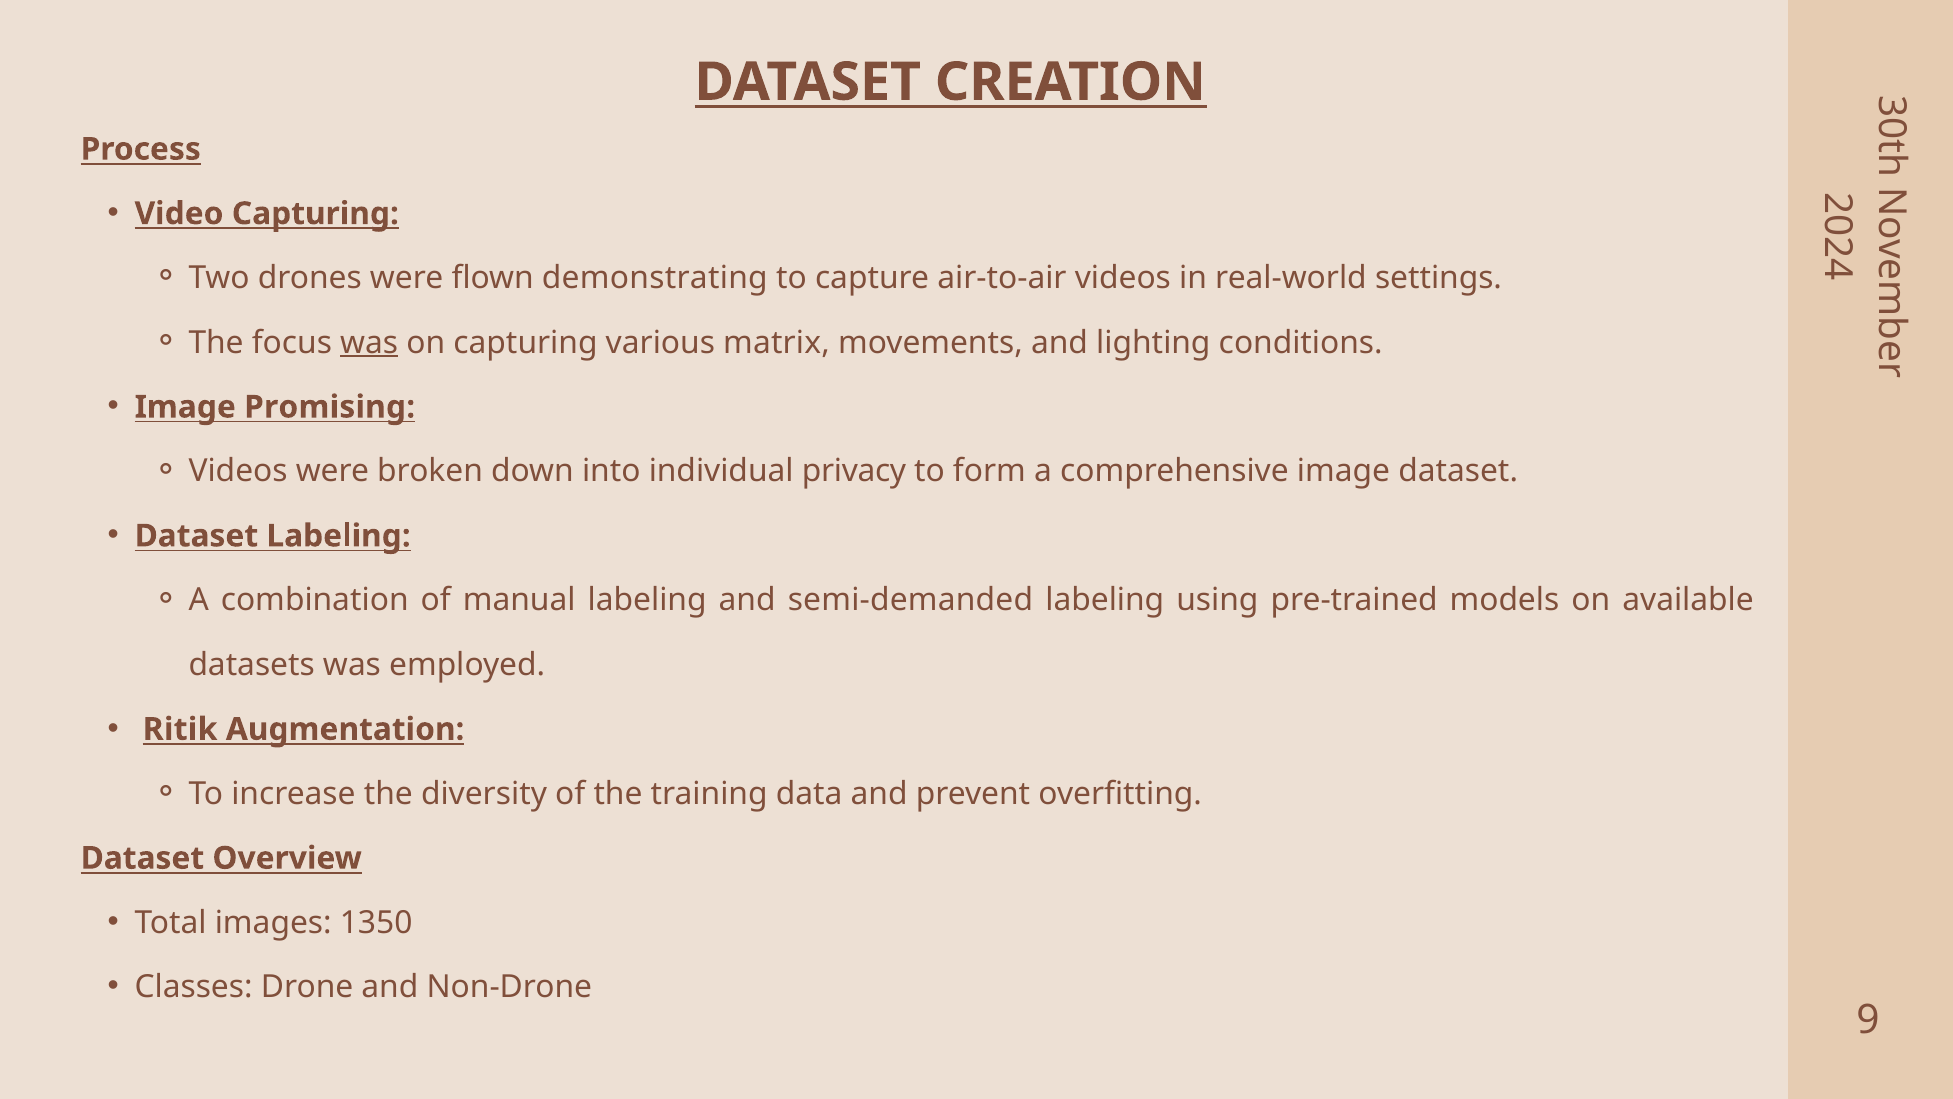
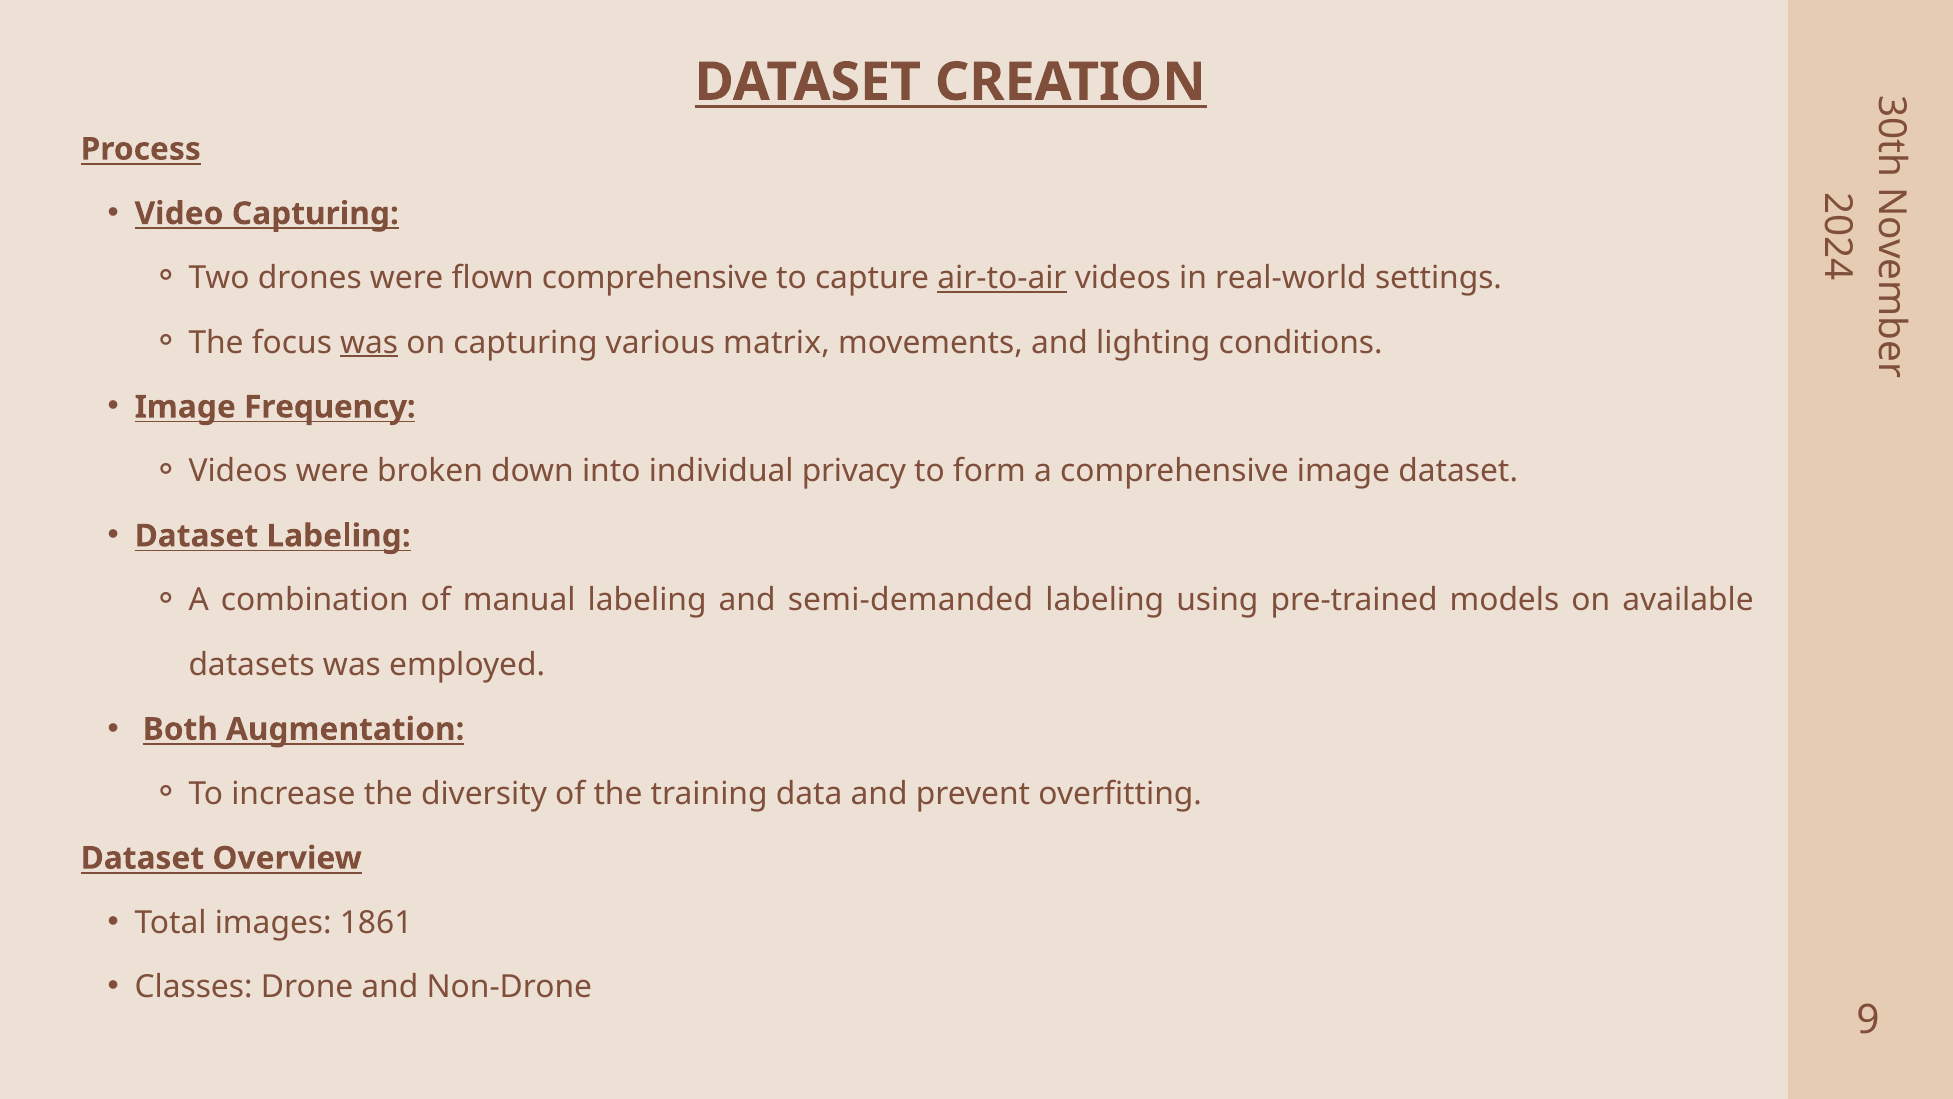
flown demonstrating: demonstrating -> comprehensive (655, 278)
air-to-air underline: none -> present (1002, 278)
Promising: Promising -> Frequency (330, 407)
Ritik: Ritik -> Both (180, 729)
1350: 1350 -> 1861 (376, 922)
